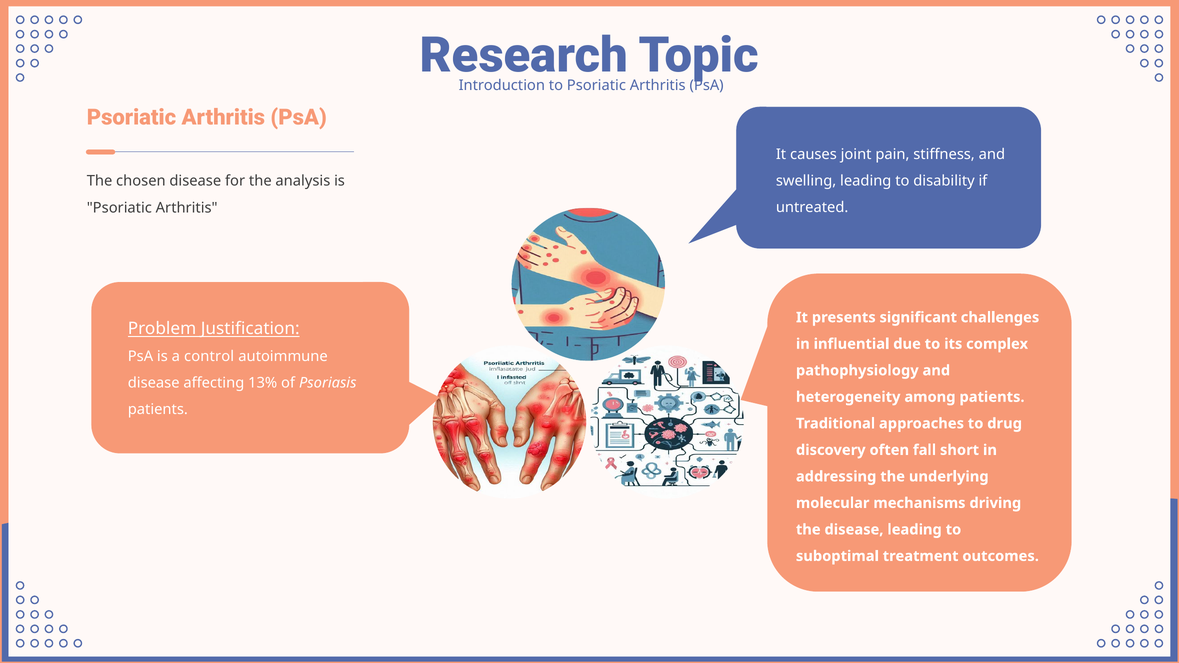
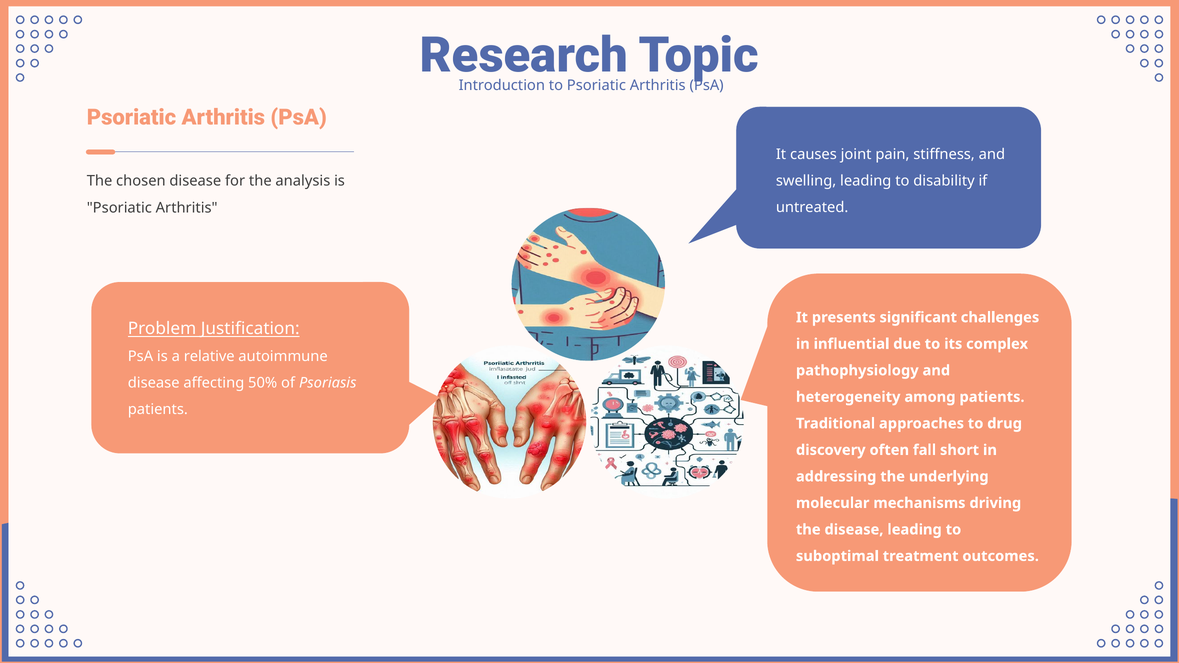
control: control -> relative (209, 356)
13%: 13% -> 50% (263, 383)
